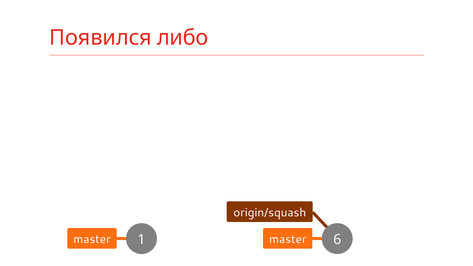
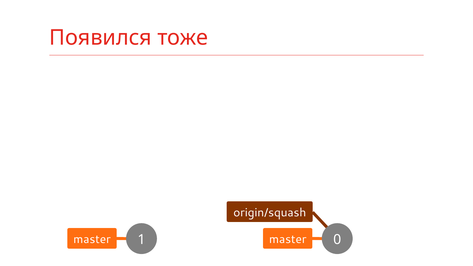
либо: либо -> тоже (183, 38)
6: 6 -> 0 (337, 240)
